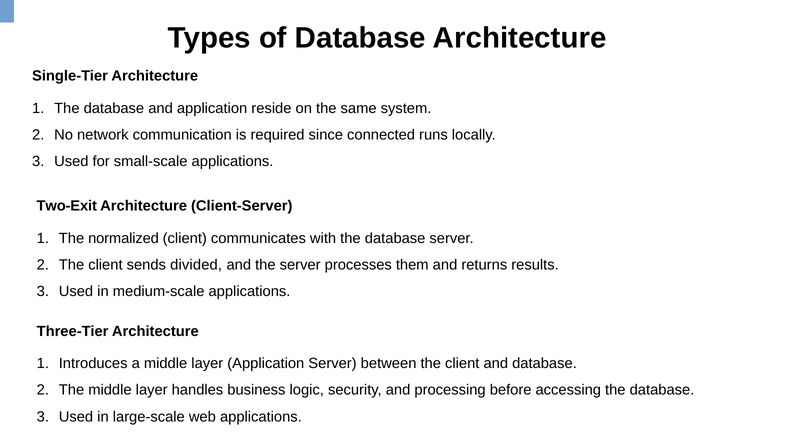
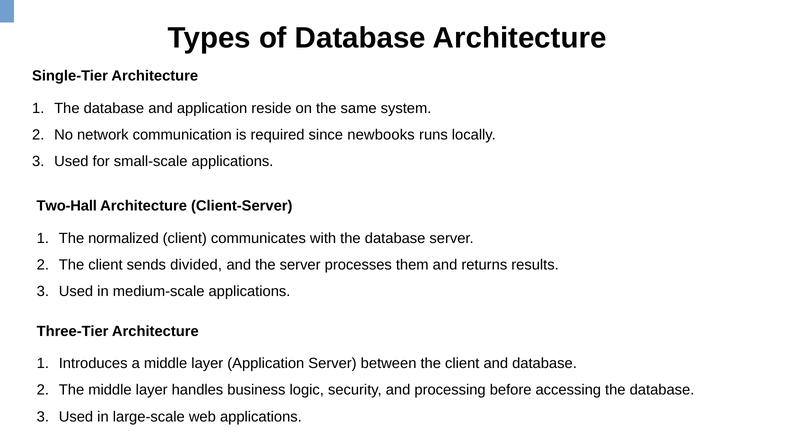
connected: connected -> newbooks (381, 135)
Two-Exit: Two-Exit -> Two-Hall (67, 206)
